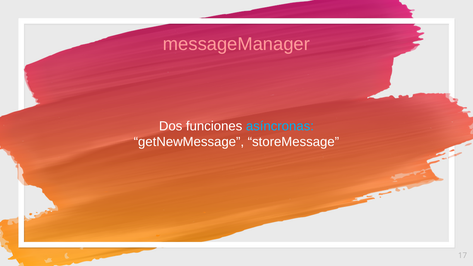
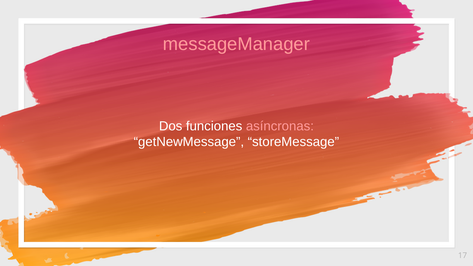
asíncronas colour: light blue -> pink (280, 126)
